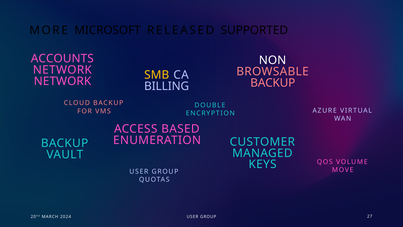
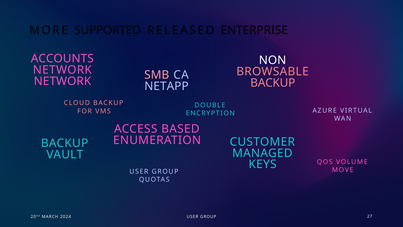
MICROSOFT: MICROSOFT -> SUPPORTED (108, 30)
SUPPORTED: SUPPORTED -> ENTERPRISE (254, 30)
SMB colour: yellow -> pink (157, 75)
BILLING: BILLING -> NETAPP (167, 86)
